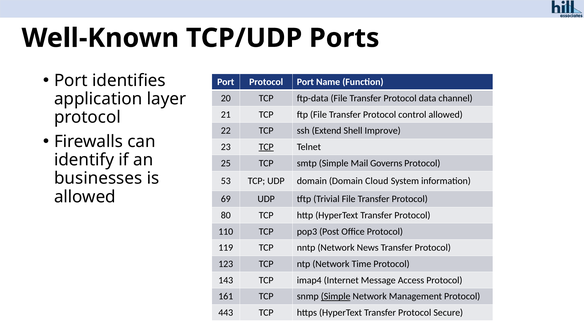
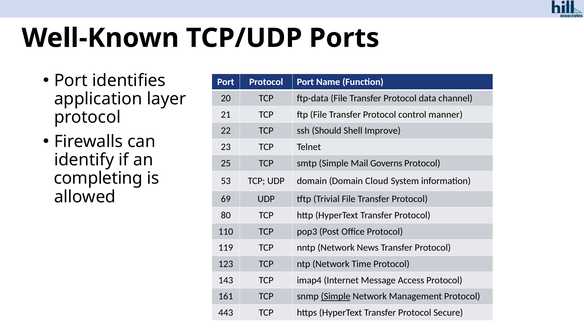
control allowed: allowed -> manner (446, 115)
Extend: Extend -> Should (327, 131)
TCP underline: present -> none (266, 147)
businesses: businesses -> completing (98, 179)
